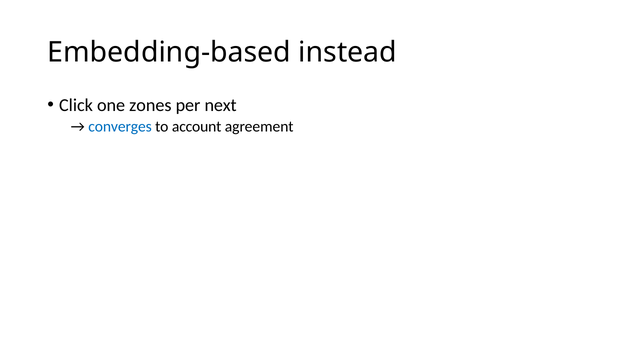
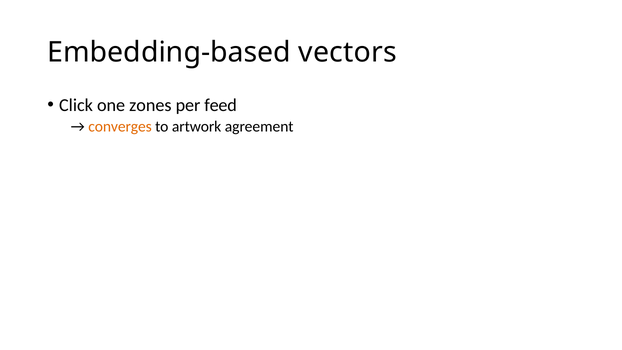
instead: instead -> vectors (348, 52)
next: next -> feed (221, 105)
converges colour: blue -> orange (120, 127)
account: account -> artwork (197, 127)
